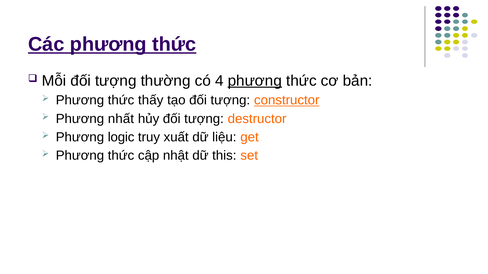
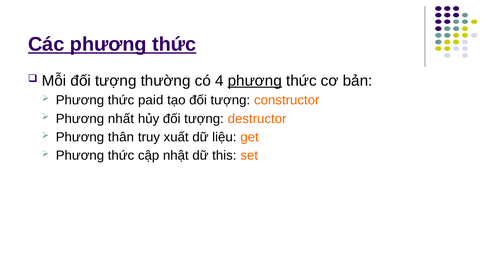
thấy: thấy -> paid (151, 100)
constructor underline: present -> none (287, 100)
logic: logic -> thân (121, 137)
